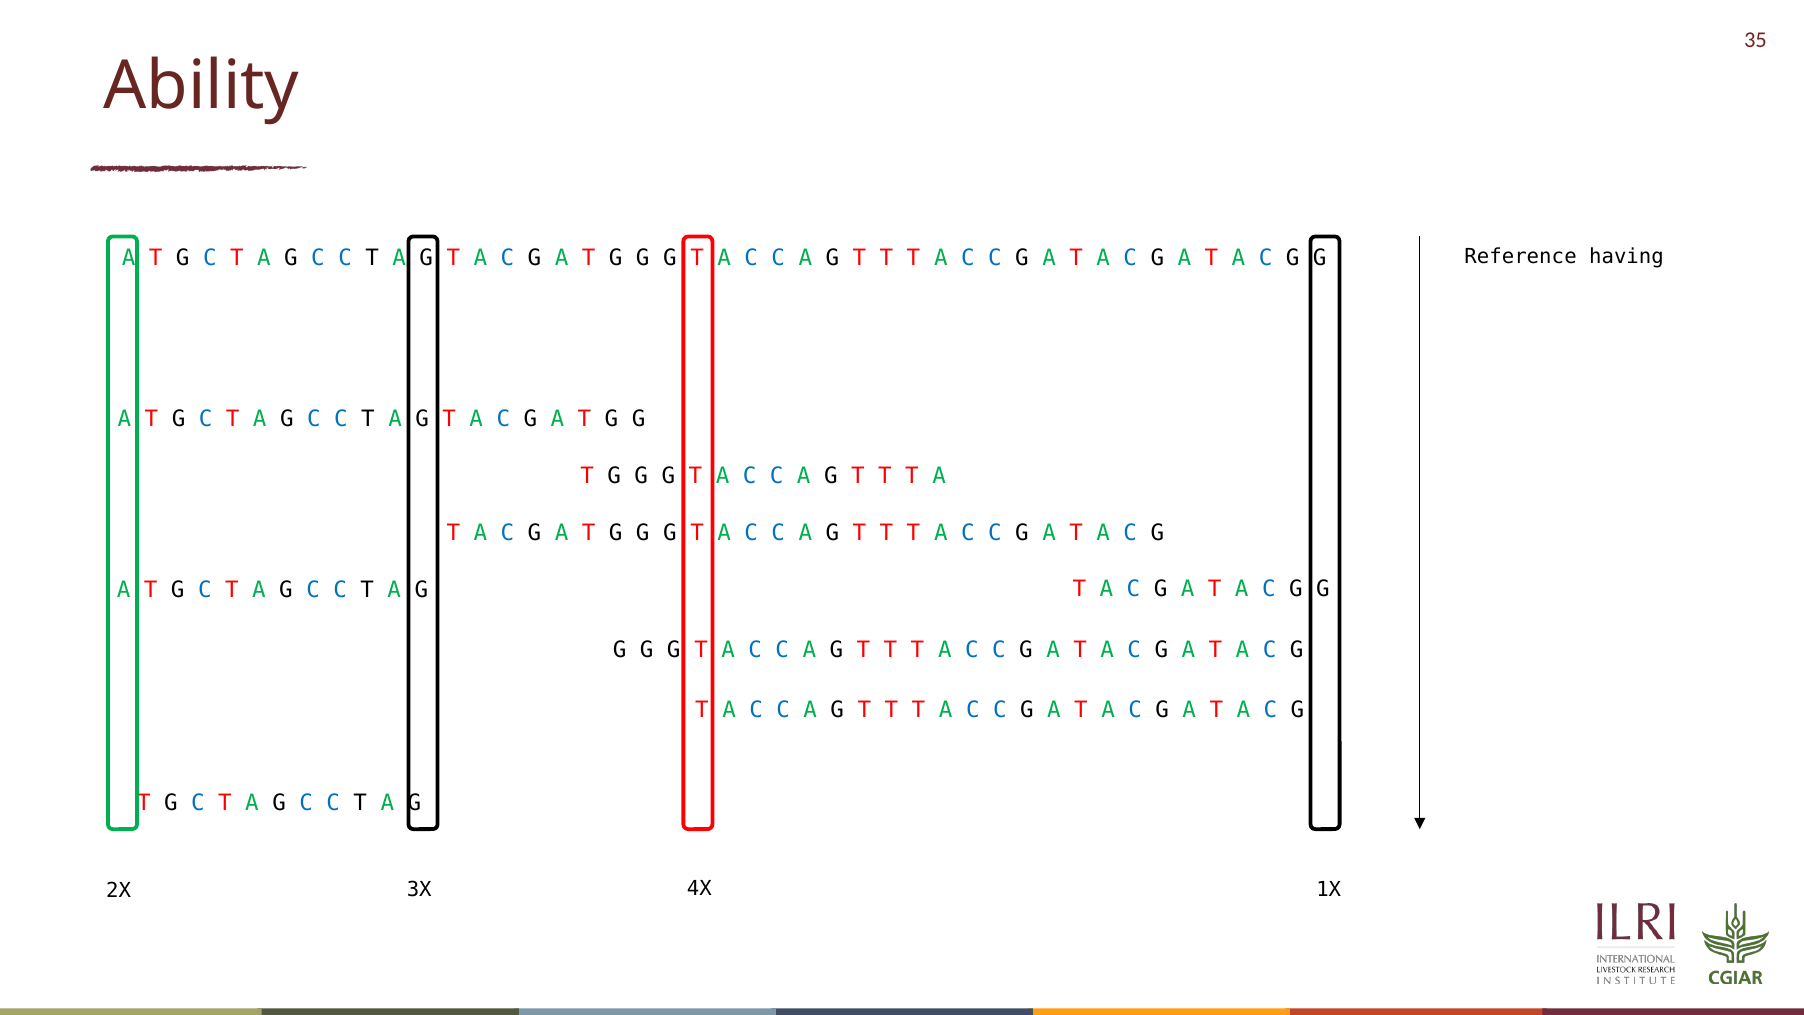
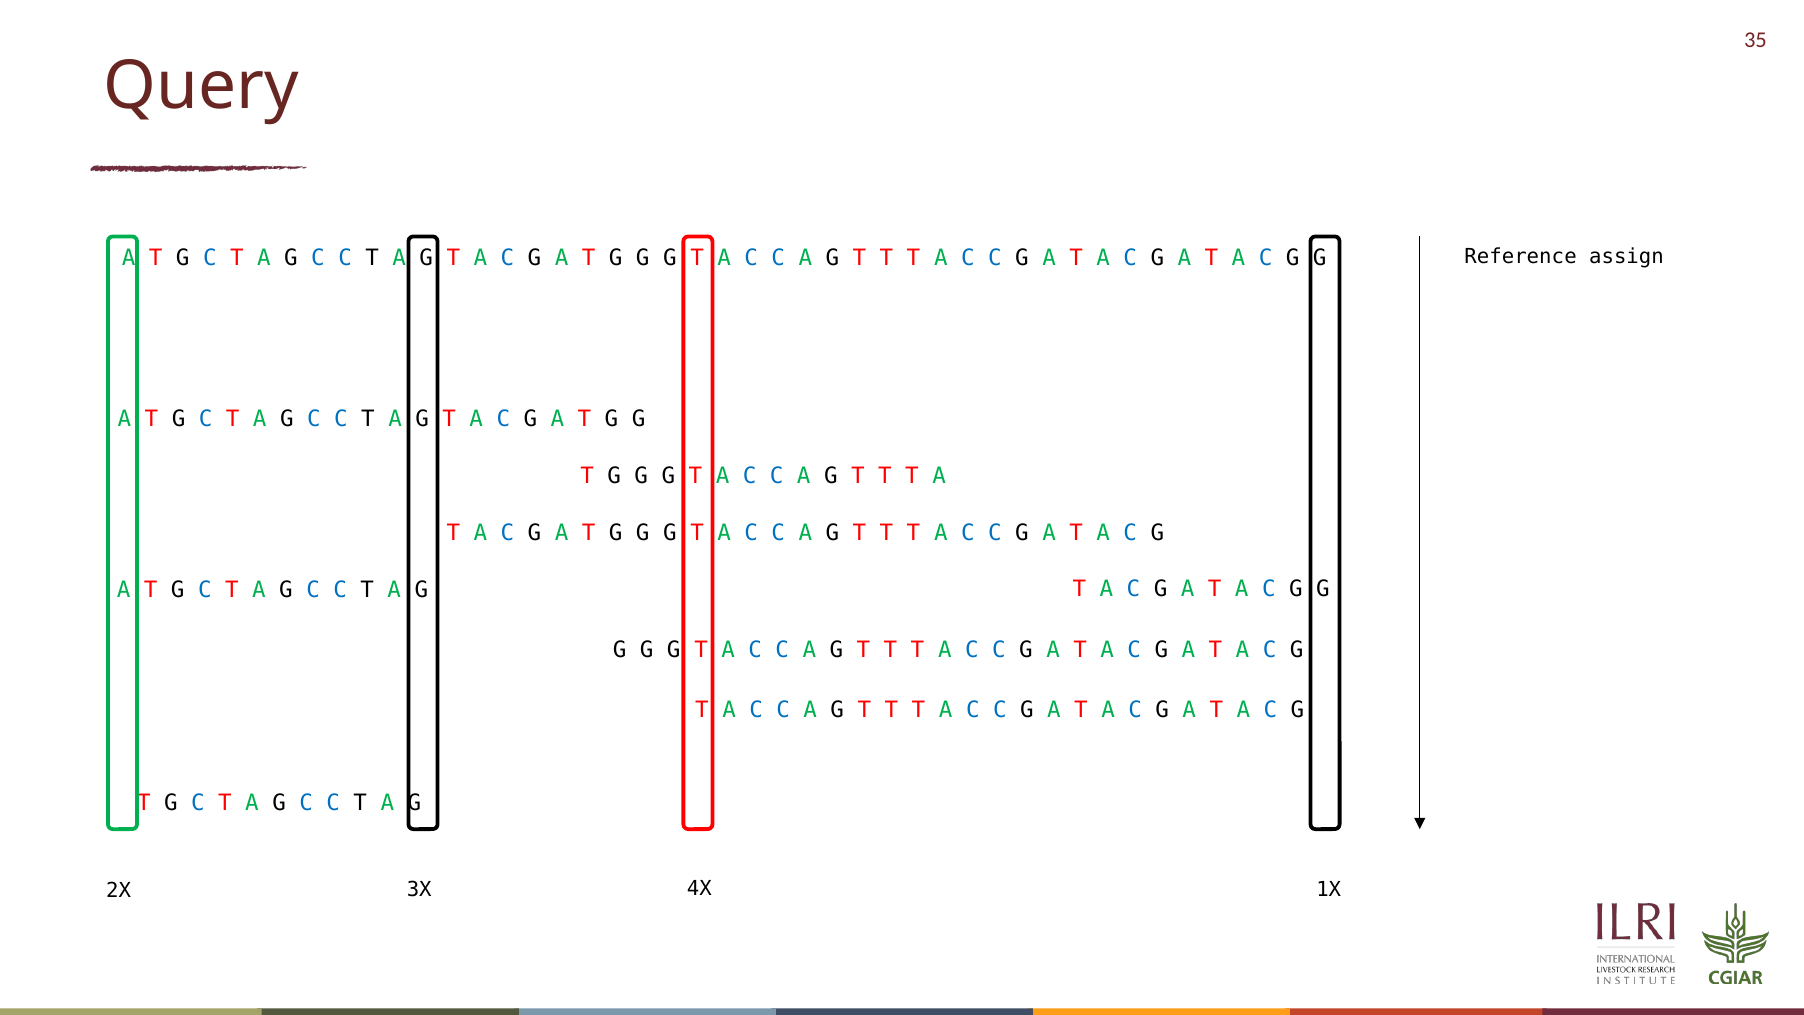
Ability: Ability -> Query (201, 86)
having: having -> assign (1626, 257)
